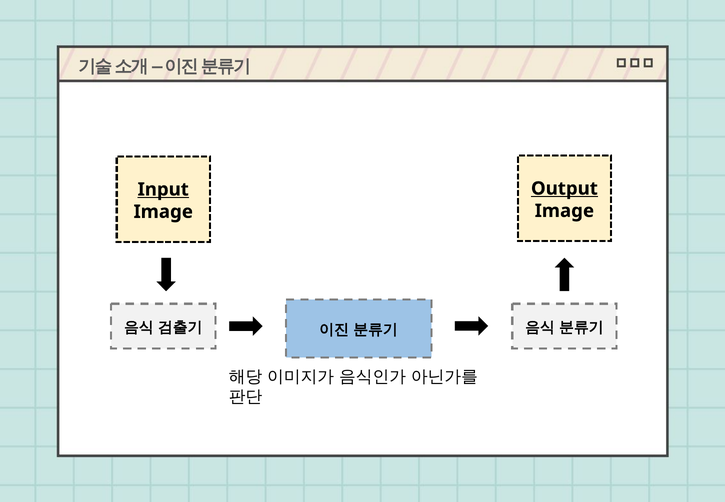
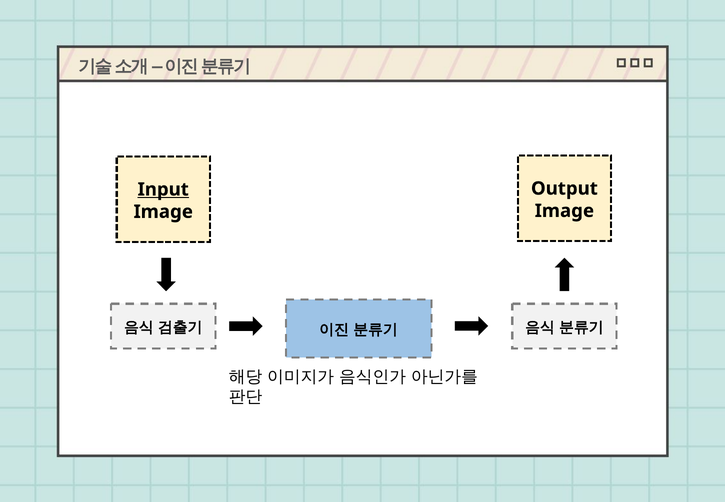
Output underline: present -> none (564, 188)
